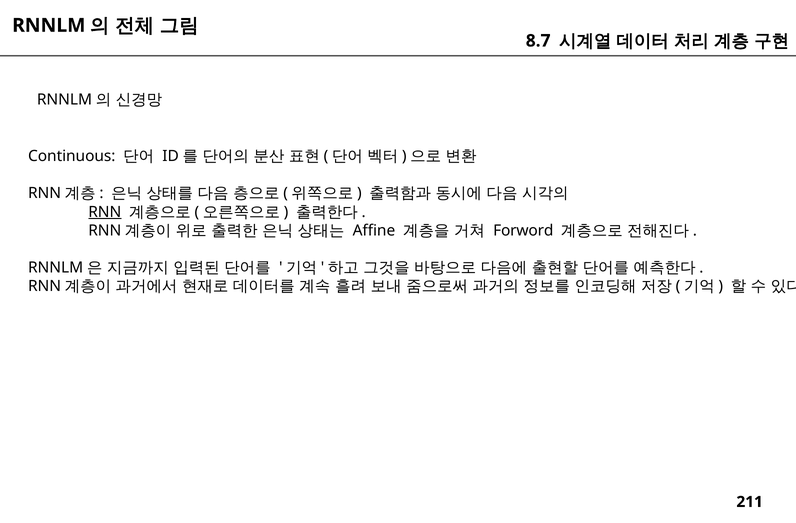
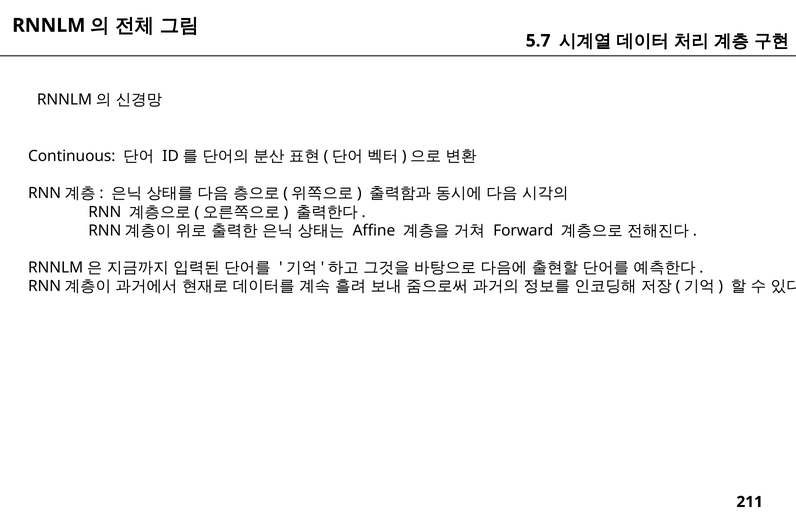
8.7: 8.7 -> 5.7 (538, 41)
RNN underline: present -> none (105, 212)
Forword: Forword -> Forward (523, 230)
